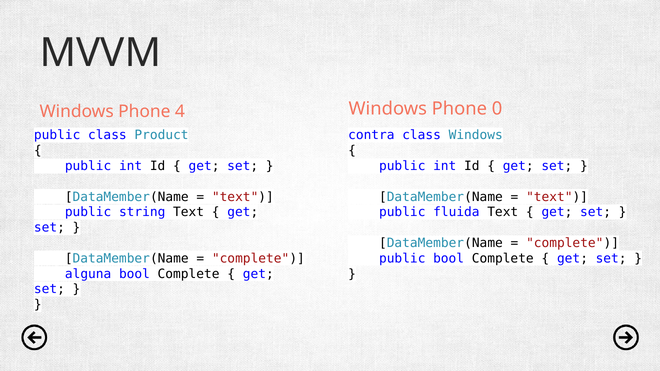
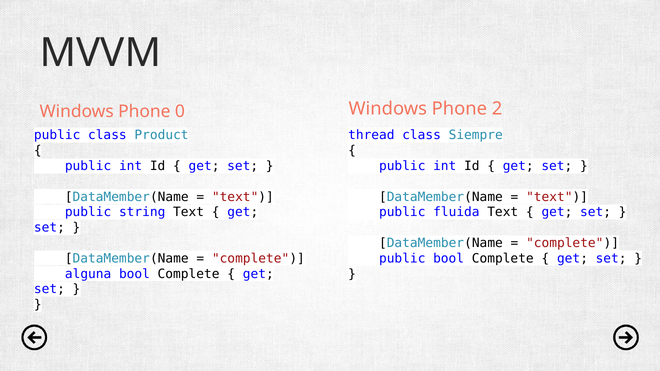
0: 0 -> 2 (497, 109)
4: 4 -> 0 (180, 111)
contra: contra -> thread (371, 135)
class Windows: Windows -> Siempre (476, 135)
